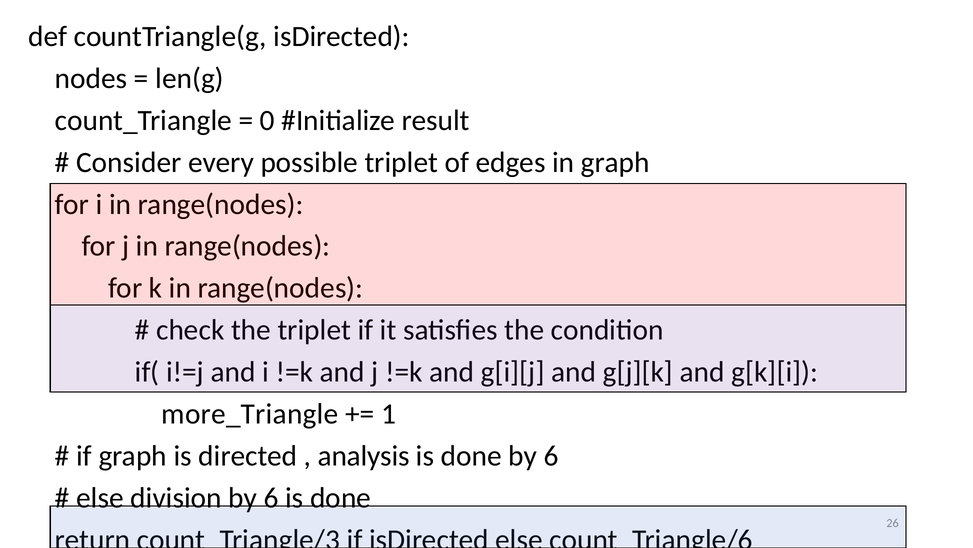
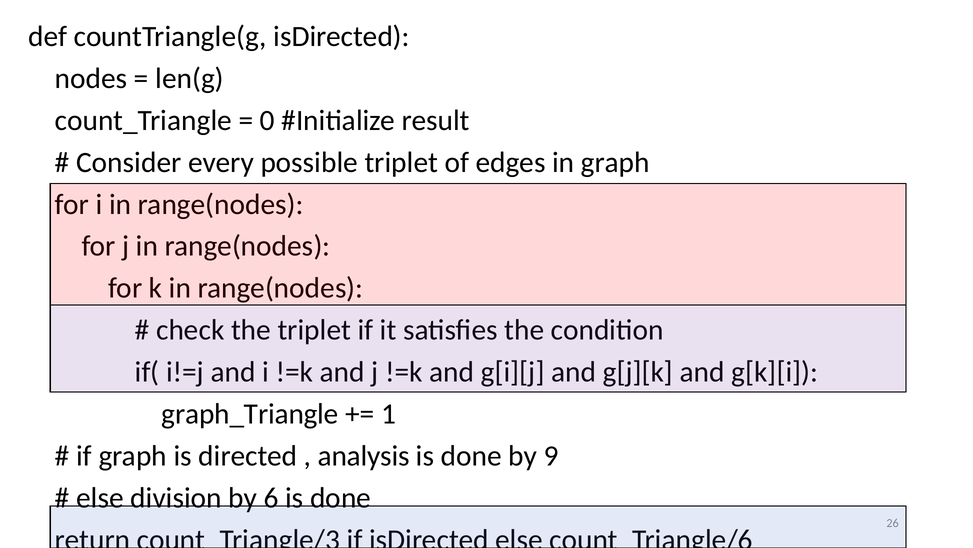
more_Triangle: more_Triangle -> graph_Triangle (250, 414)
done by 6: 6 -> 9 (551, 455)
